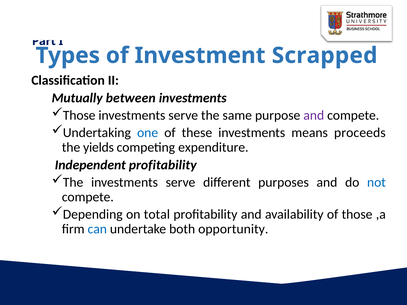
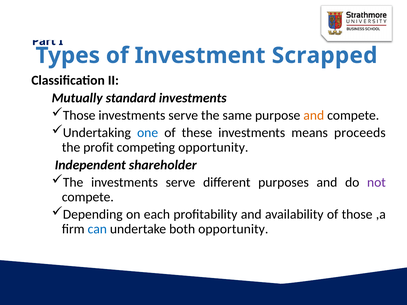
between: between -> standard (131, 98)
and colour: purple -> orange (314, 115)
yields: yields -> profit (98, 148)
competing expenditure: expenditure -> opportunity (213, 148)
Independent profitability: profitability -> shareholder (163, 165)
not colour: blue -> purple (376, 182)
total: total -> each (157, 215)
